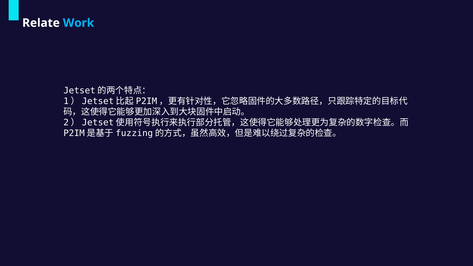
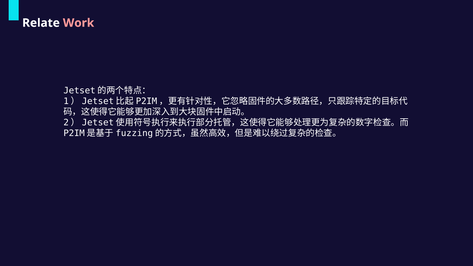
Work colour: light blue -> pink (79, 23)
